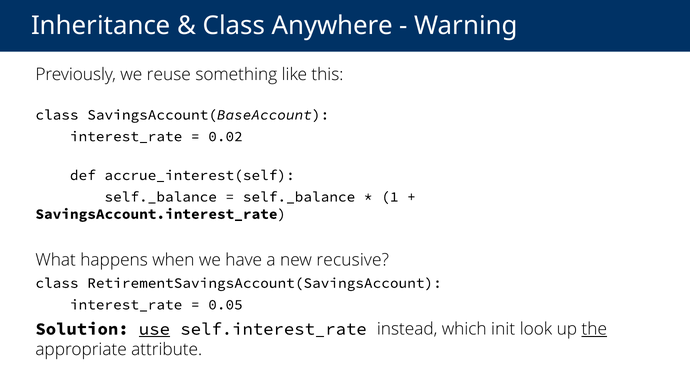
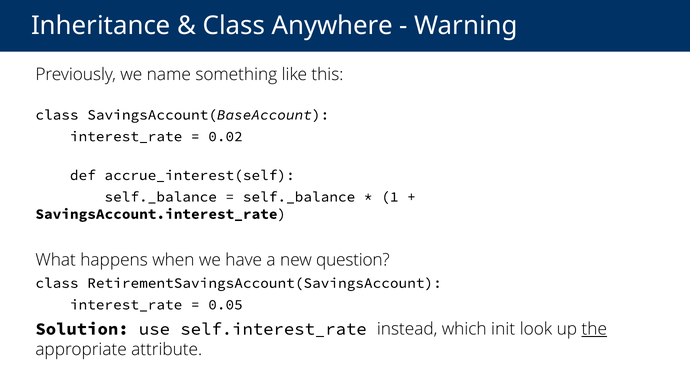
reuse: reuse -> name (169, 75)
recusive: recusive -> question (353, 260)
use underline: present -> none (154, 329)
